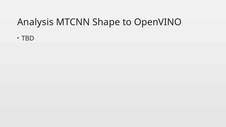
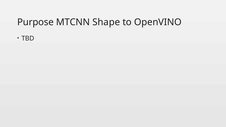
Analysis: Analysis -> Purpose (35, 22)
